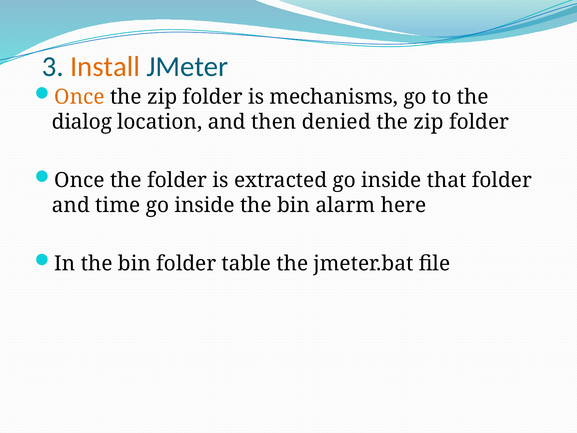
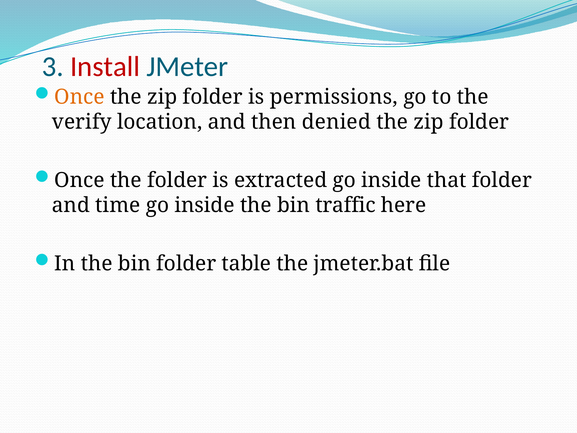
Install colour: orange -> red (105, 67)
mechanisms: mechanisms -> permissions (334, 97)
dialog: dialog -> verify (82, 122)
alarm: alarm -> traffic (346, 205)
